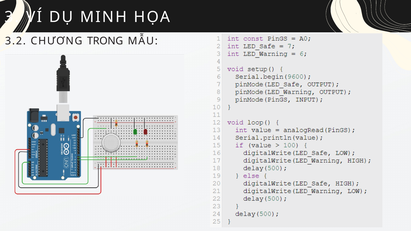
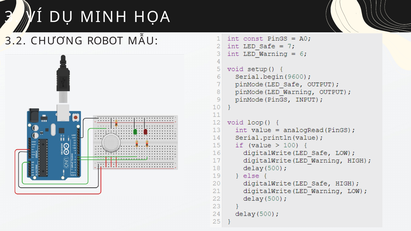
TRONG: TRONG -> ROBOT (105, 41)
